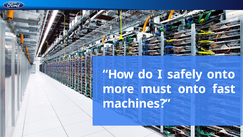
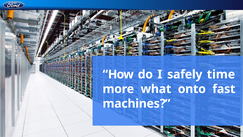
safely onto: onto -> time (221, 74)
must: must -> what (156, 89)
